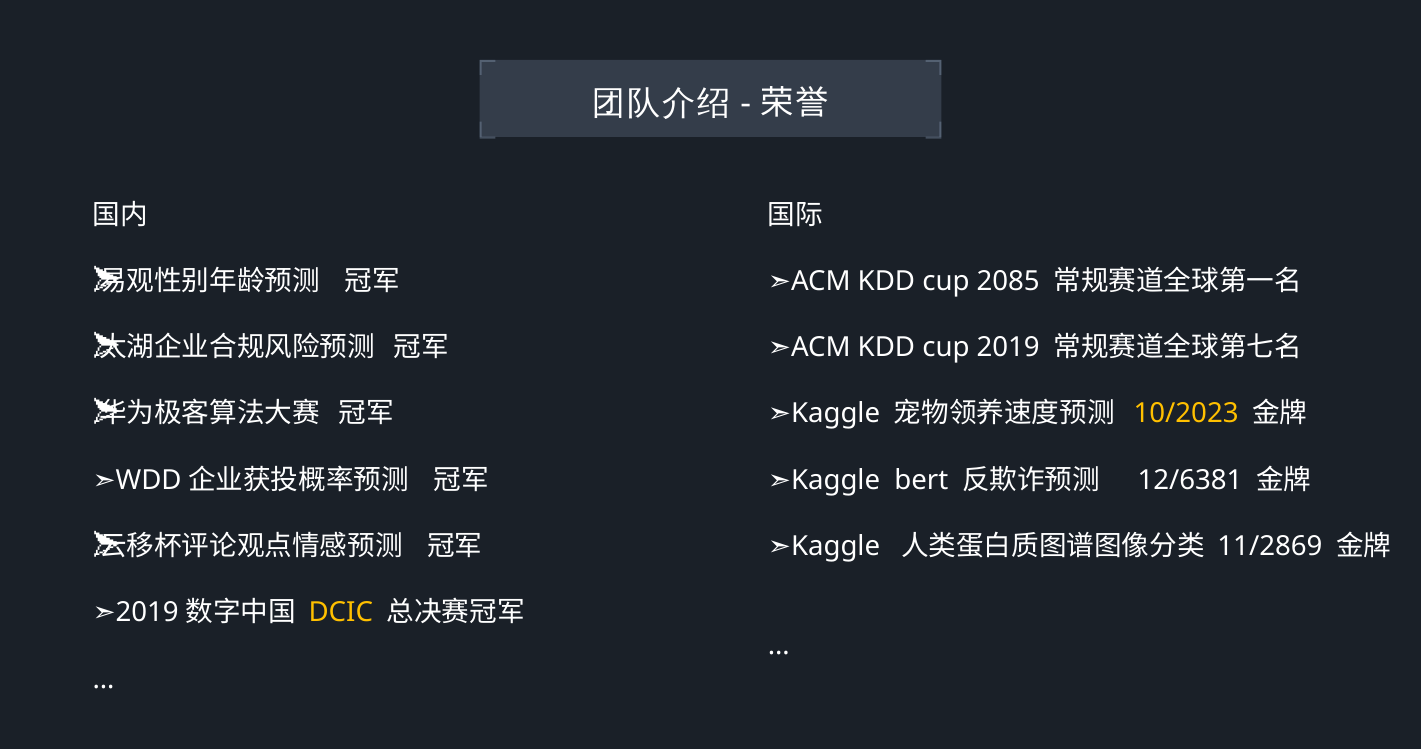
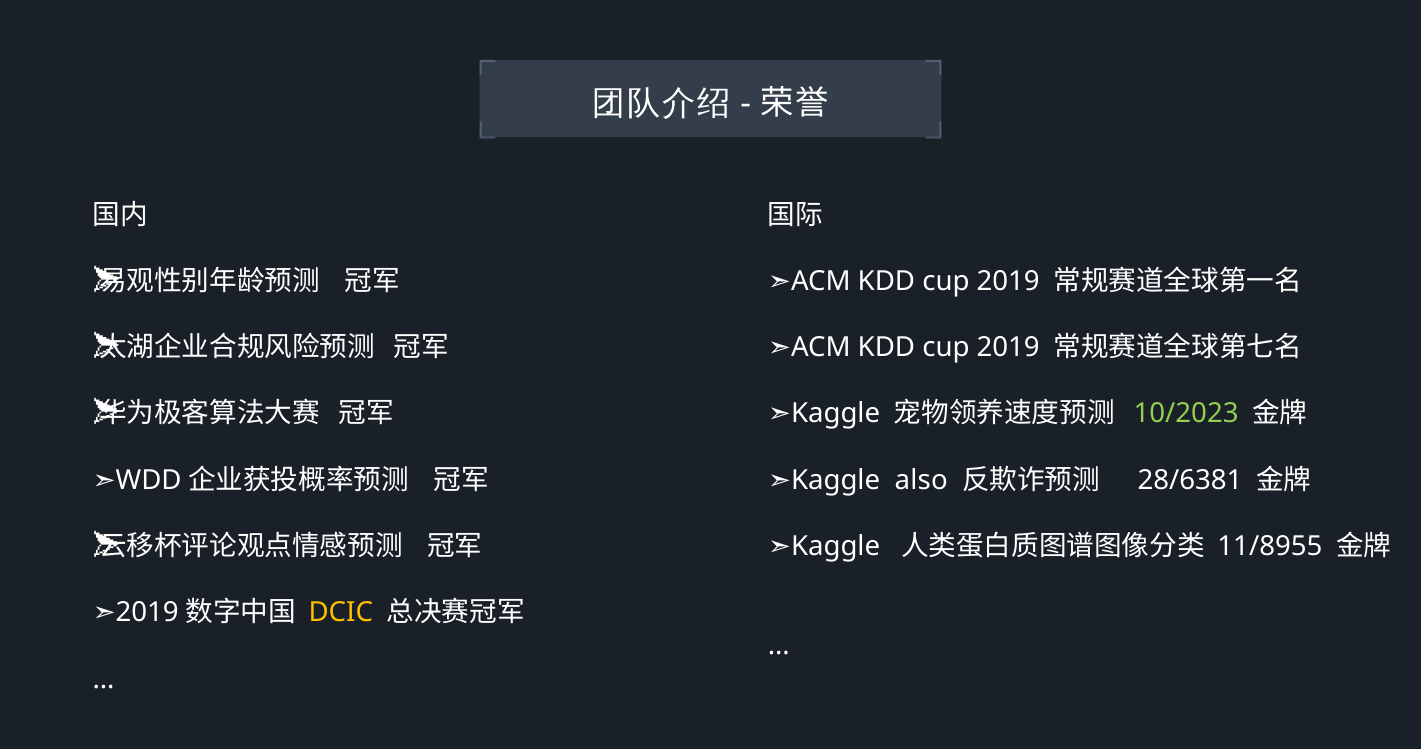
2085: 2085 -> 2019 (1008, 281)
10/2023 colour: yellow -> light green (1186, 414)
bert: bert -> also (921, 481)
12/6381: 12/6381 -> 28/6381 (1190, 481)
11/2869: 11/2869 -> 11/8955 (1270, 547)
